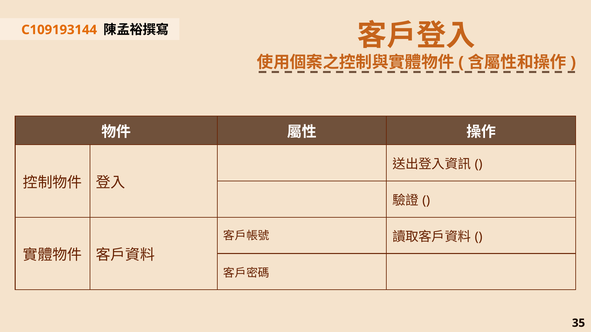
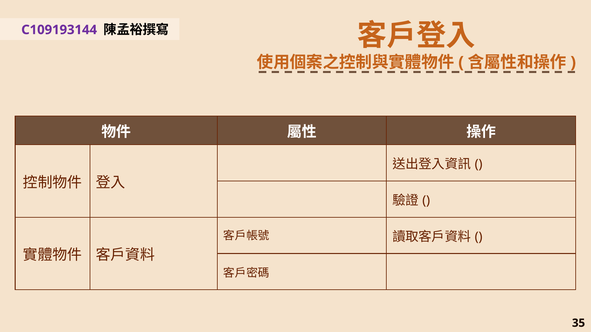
C109193144 colour: orange -> purple (59, 30)
